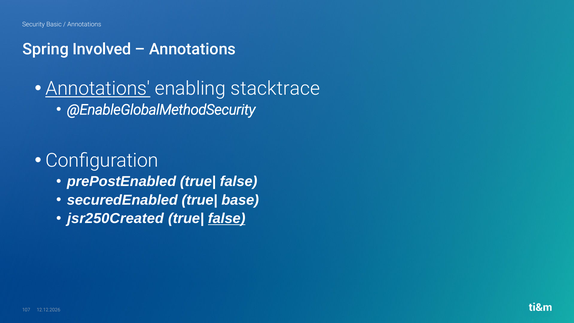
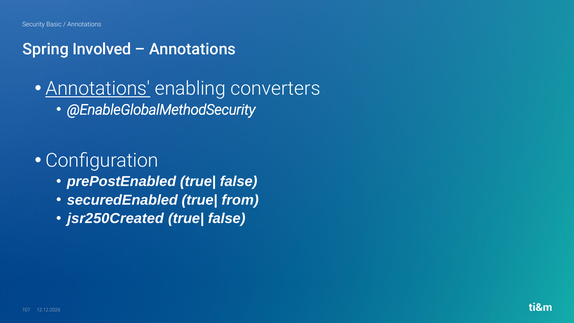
stacktrace: stacktrace -> converters (275, 89)
base: base -> from (240, 200)
false underline: present -> none (227, 218)
